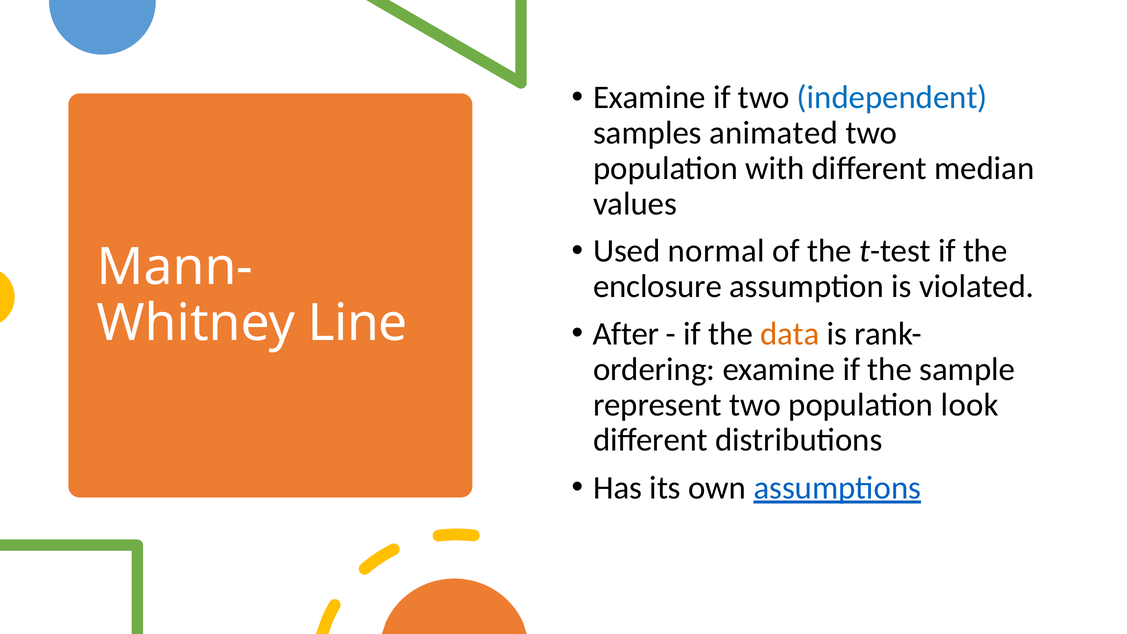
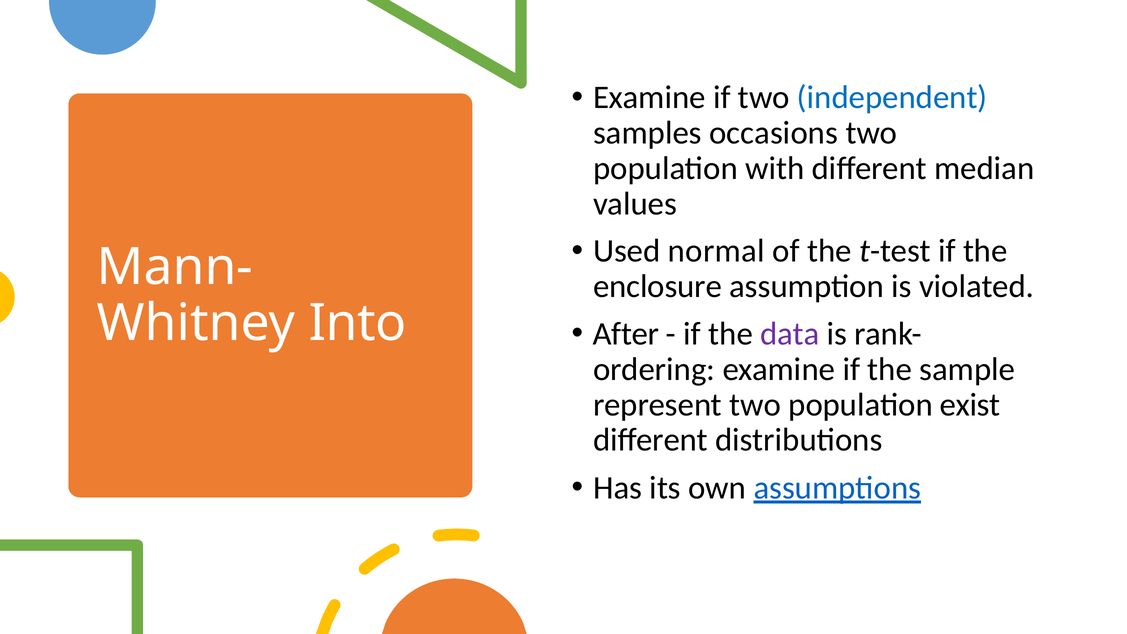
animated: animated -> occasions (774, 133)
Line: Line -> Into (358, 323)
data colour: orange -> purple (790, 334)
look: look -> exist (970, 405)
